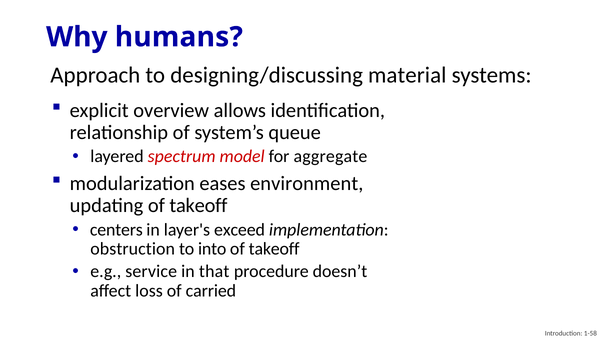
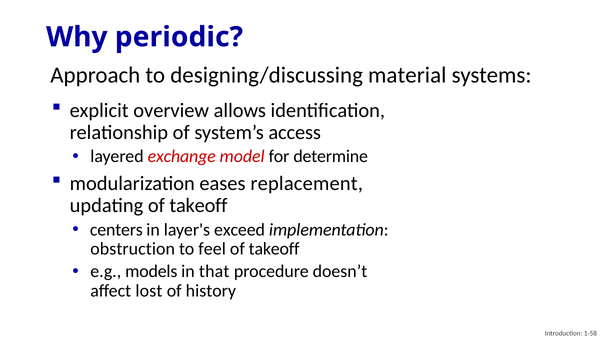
humans: humans -> periodic (179, 37)
queue: queue -> access (295, 133)
spectrum: spectrum -> exchange (182, 156)
aggregate: aggregate -> determine (331, 156)
environment: environment -> replacement (307, 184)
into: into -> feel (212, 249)
service: service -> models (151, 271)
loss: loss -> lost (149, 291)
carried: carried -> history (211, 291)
